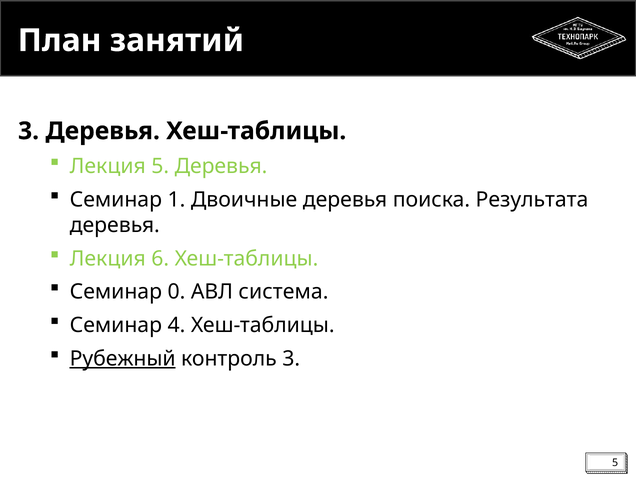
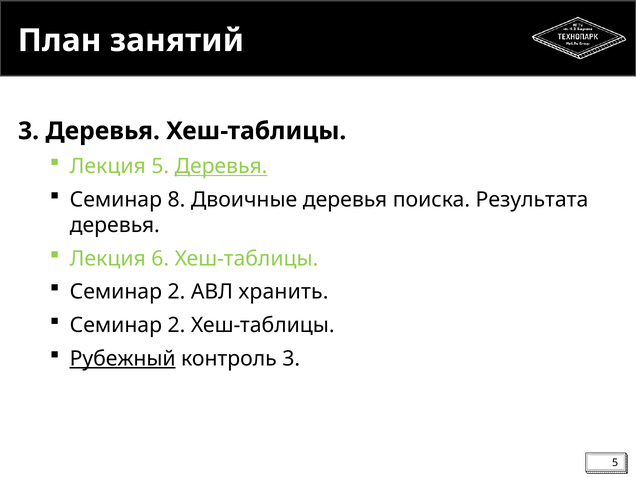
Деревья underline: none -> present (221, 166)
1: 1 -> 8 (176, 200)
0: 0 -> 2 (176, 292)
система: система -> хранить (283, 292)
4: 4 -> 2 (176, 325)
